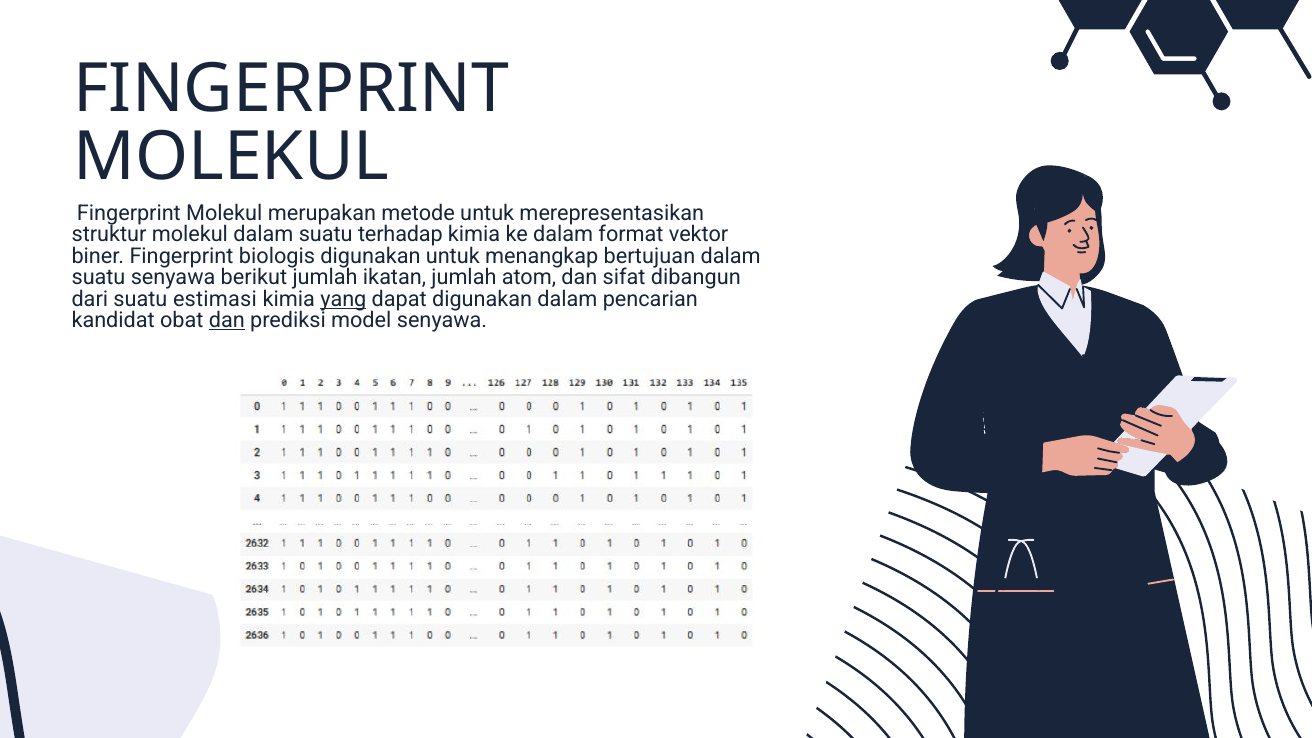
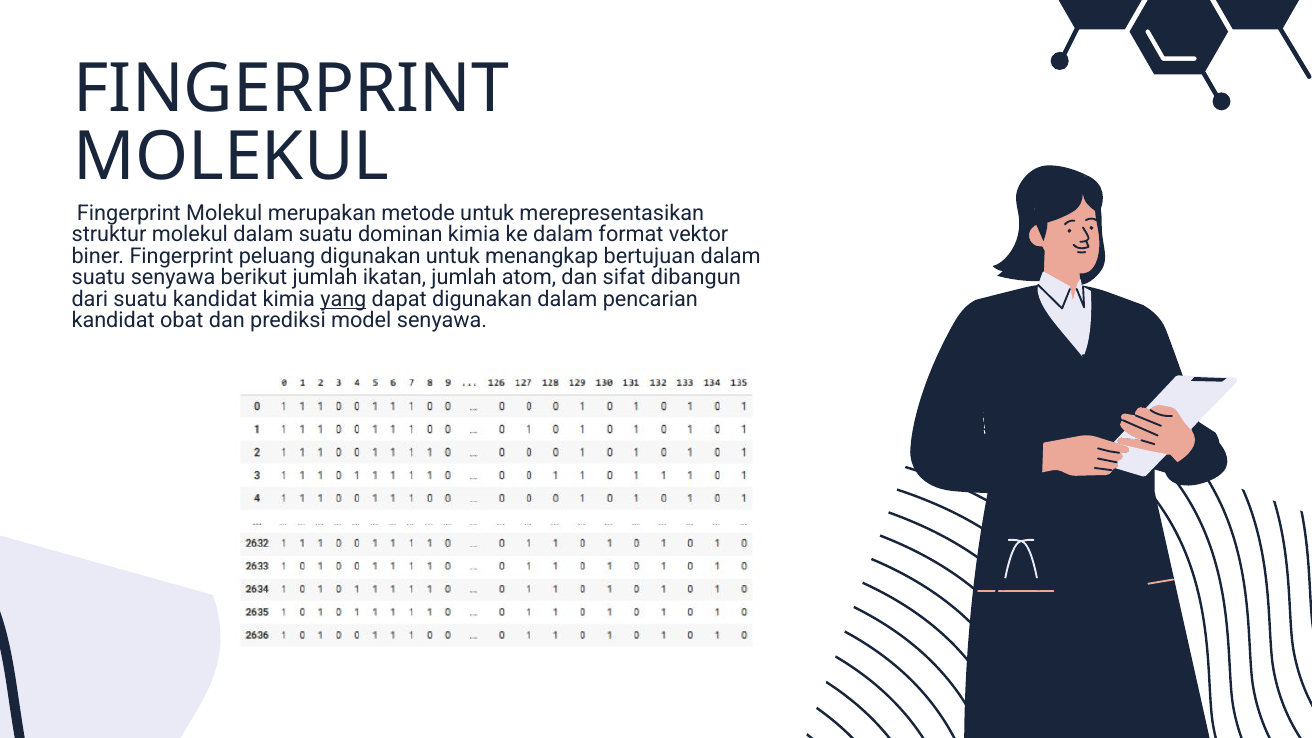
terhadap: terhadap -> dominan (400, 235)
biologis: biologis -> peluang (277, 256)
suatu estimasi: estimasi -> kandidat (215, 299)
dan underline: present -> none (227, 320)
